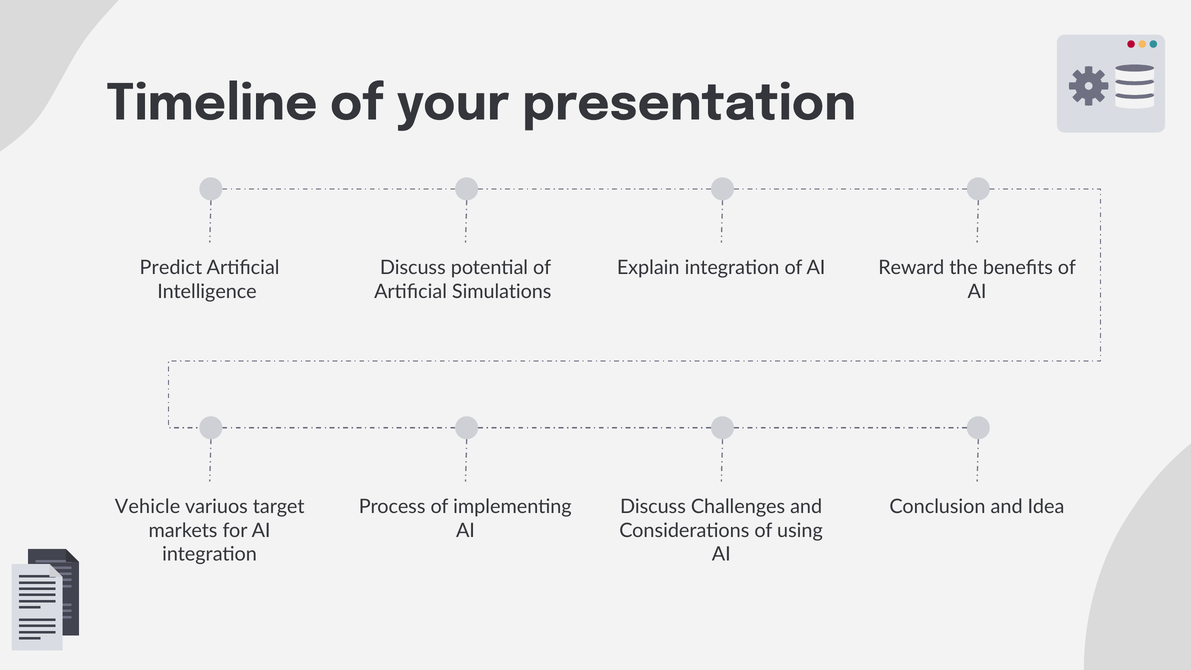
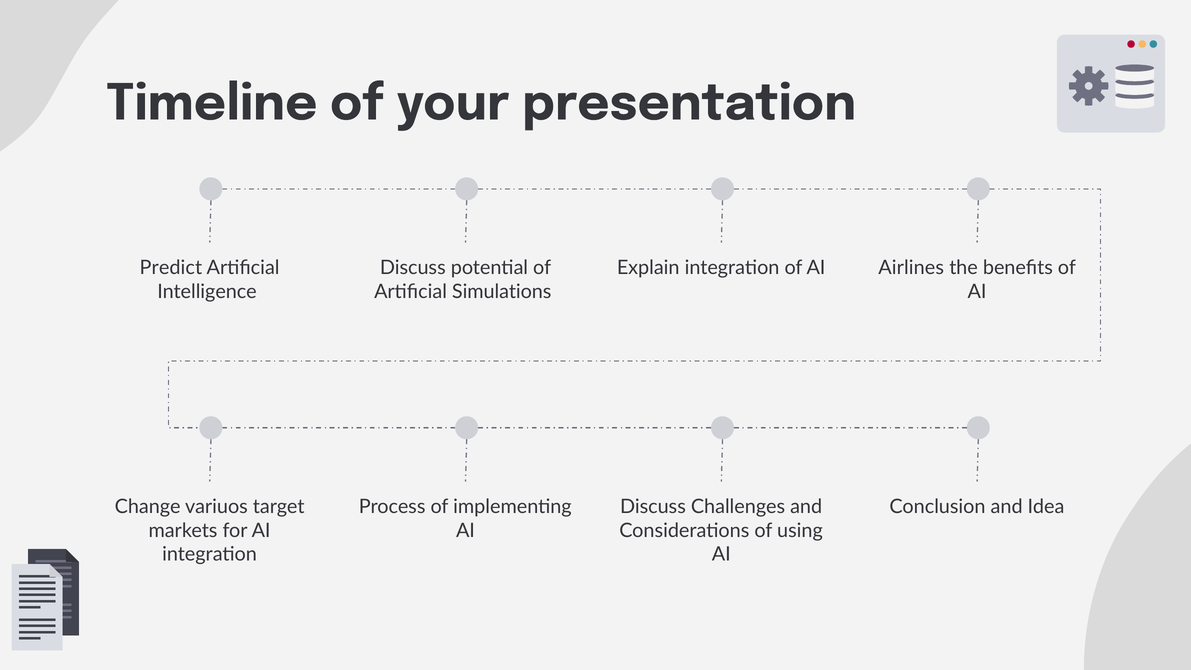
Reward: Reward -> Airlines (911, 268)
Vehicle: Vehicle -> Change (148, 507)
